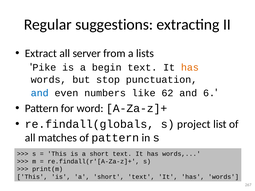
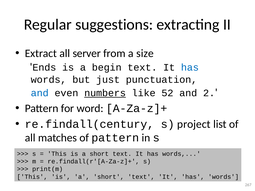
lists: lists -> size (145, 53)
Pike: Pike -> Ends (44, 68)
has colour: orange -> blue (190, 68)
stop: stop -> just (108, 80)
numbers underline: none -> present (105, 93)
62: 62 -> 52 (167, 93)
6: 6 -> 2 (209, 93)
re.findall(globals: re.findall(globals -> re.findall(century (90, 124)
